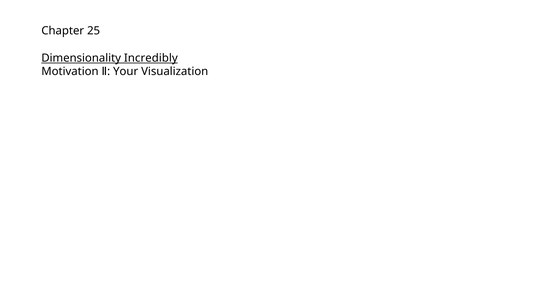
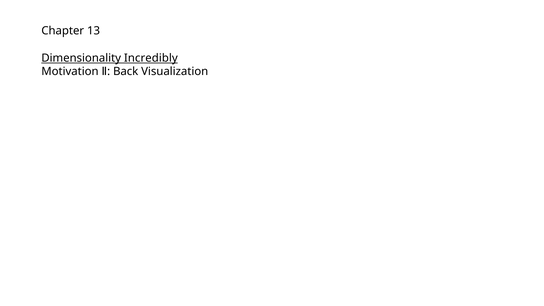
25: 25 -> 13 (94, 31)
Your: Your -> Back (126, 72)
